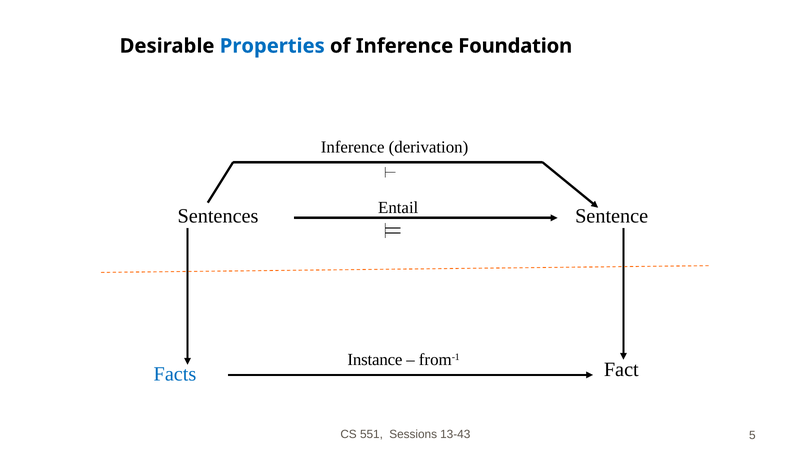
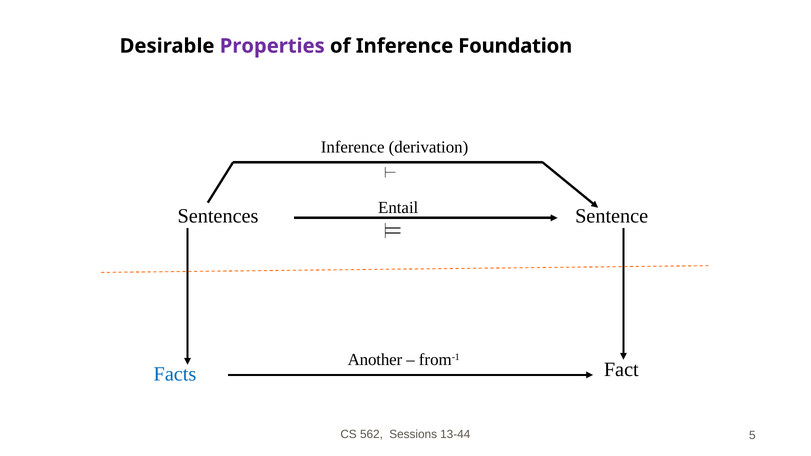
Properties colour: blue -> purple (272, 46)
Instance: Instance -> Another (375, 360)
551: 551 -> 562 (371, 434)
13-43: 13-43 -> 13-44 (455, 434)
